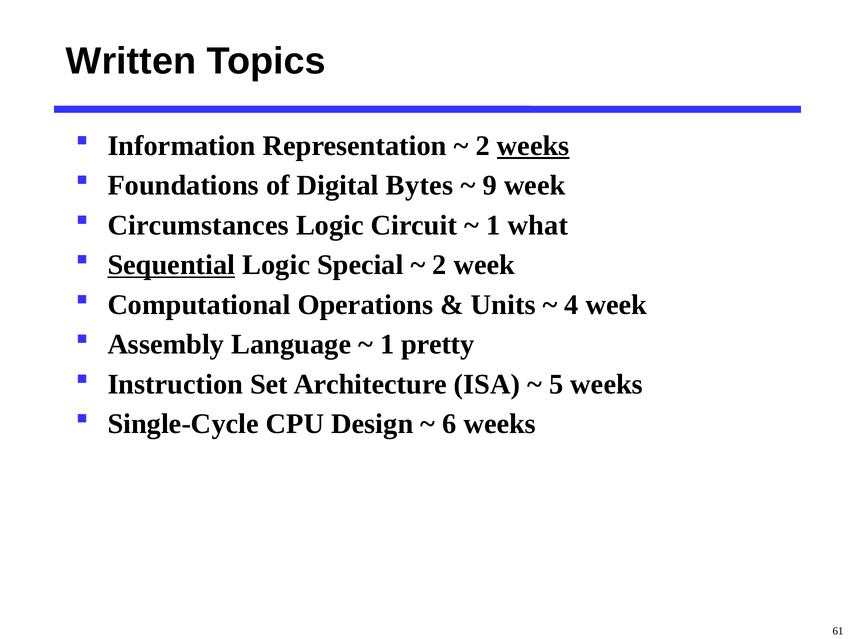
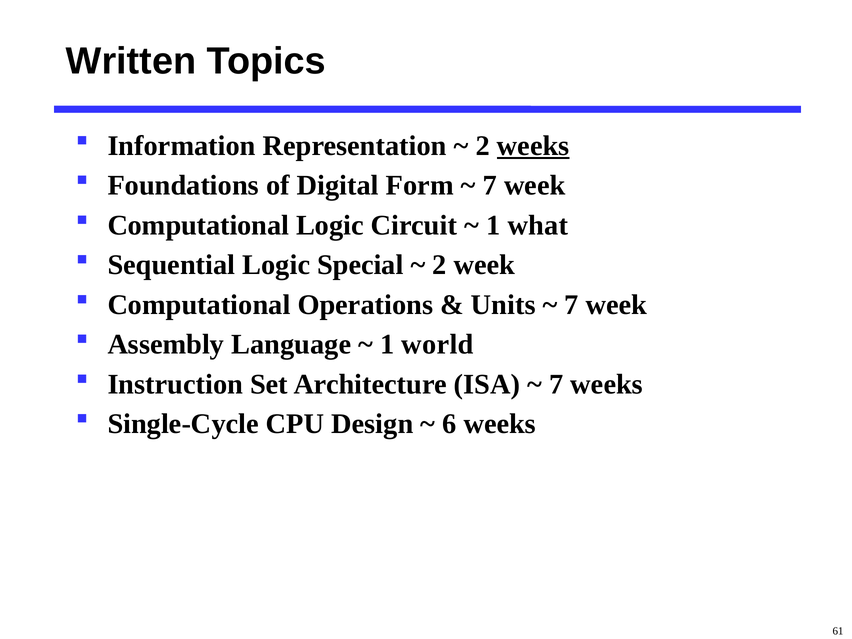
Bytes: Bytes -> Form (420, 186)
9: 9 -> 7 (490, 186)
Circumstances: Circumstances -> Computational (198, 225)
Sequential underline: present -> none (171, 265)
4: 4 -> 7 (572, 305)
pretty: pretty -> world (438, 345)
5: 5 -> 7 (556, 384)
